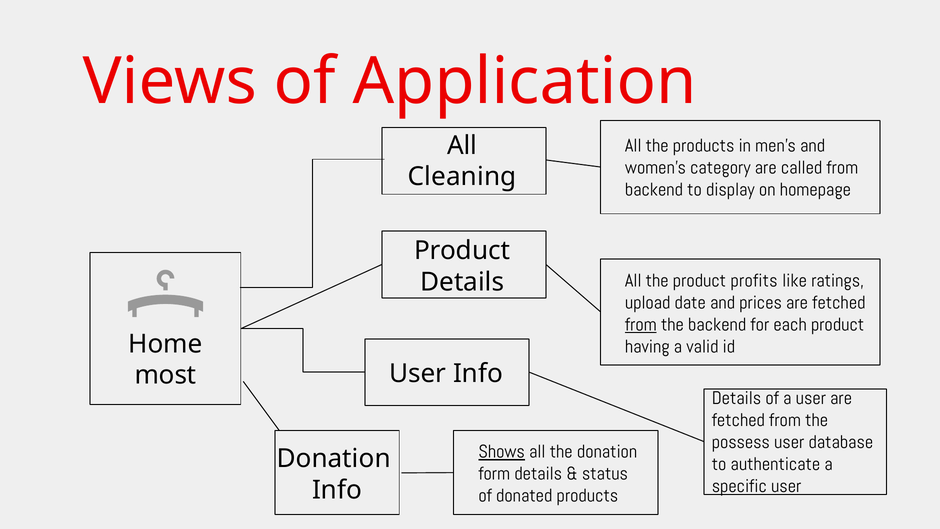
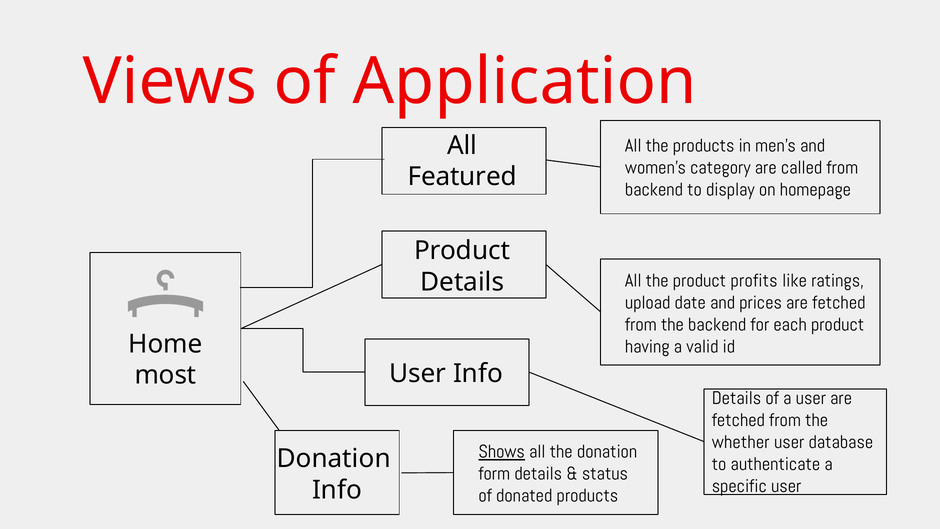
Cleaning: Cleaning -> Featured (462, 177)
from underline: present -> none (641, 325)
possess: possess -> whether (741, 442)
